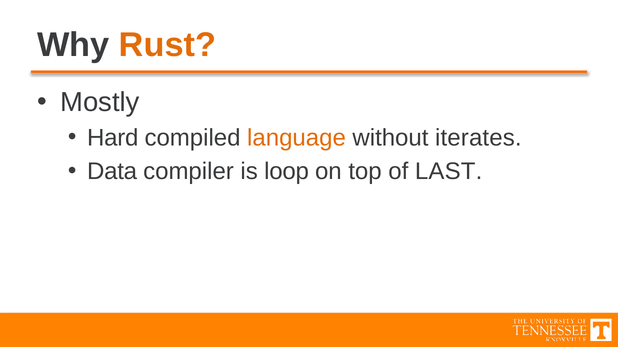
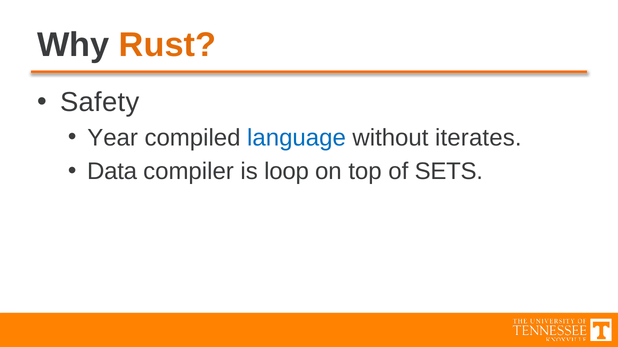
Mostly: Mostly -> Safety (100, 103)
Hard: Hard -> Year (113, 138)
language colour: orange -> blue (297, 138)
LAST: LAST -> SETS (449, 172)
